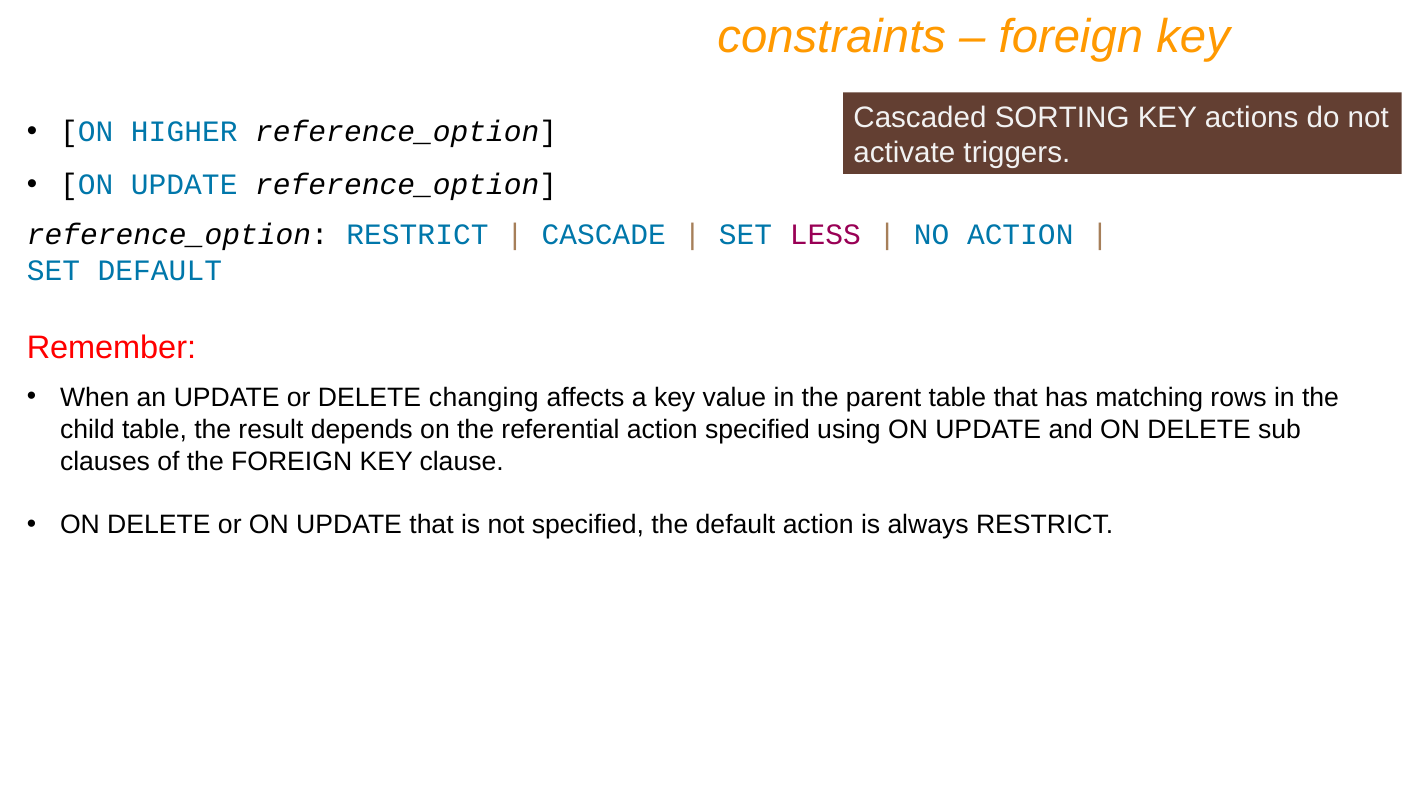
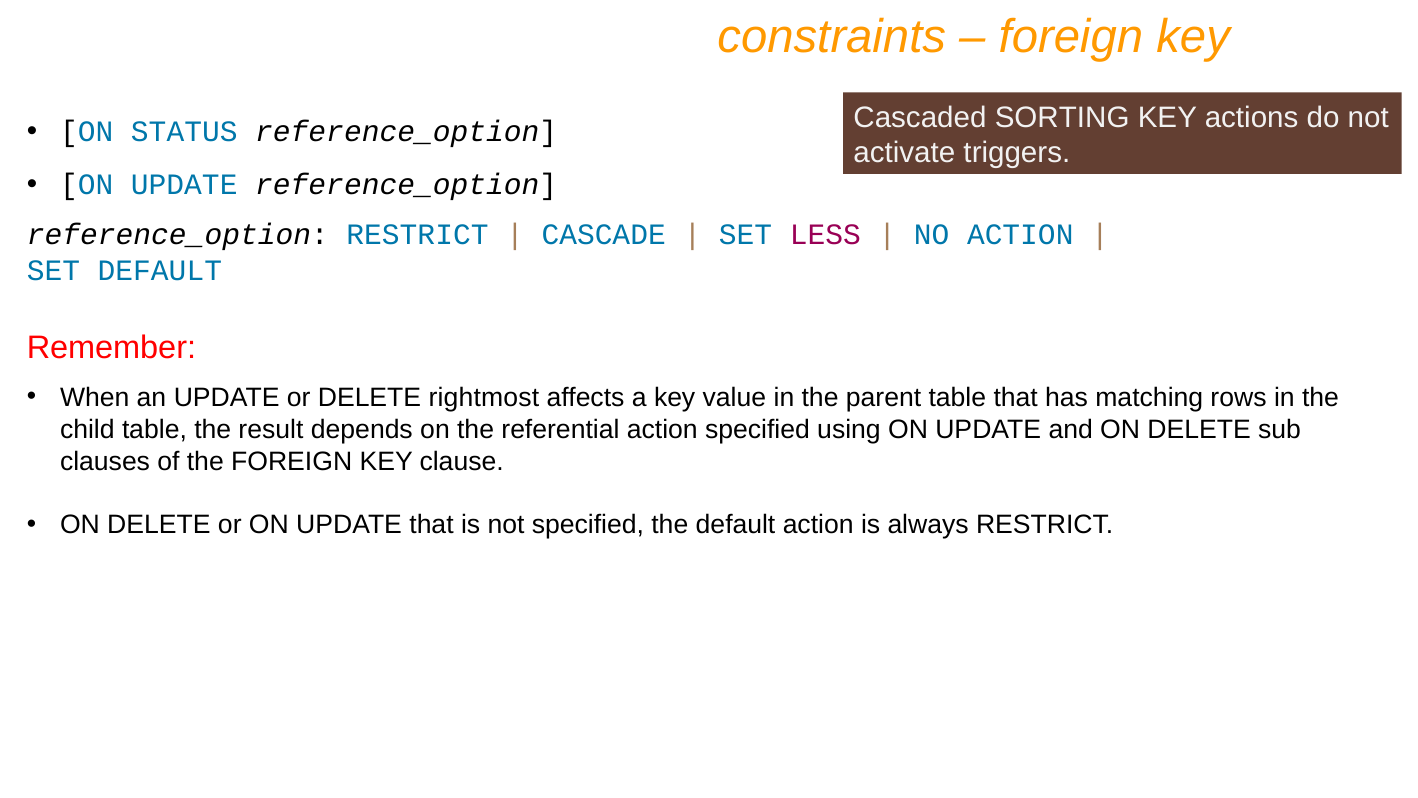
HIGHER: HIGHER -> STATUS (184, 132)
changing: changing -> rightmost (484, 397)
